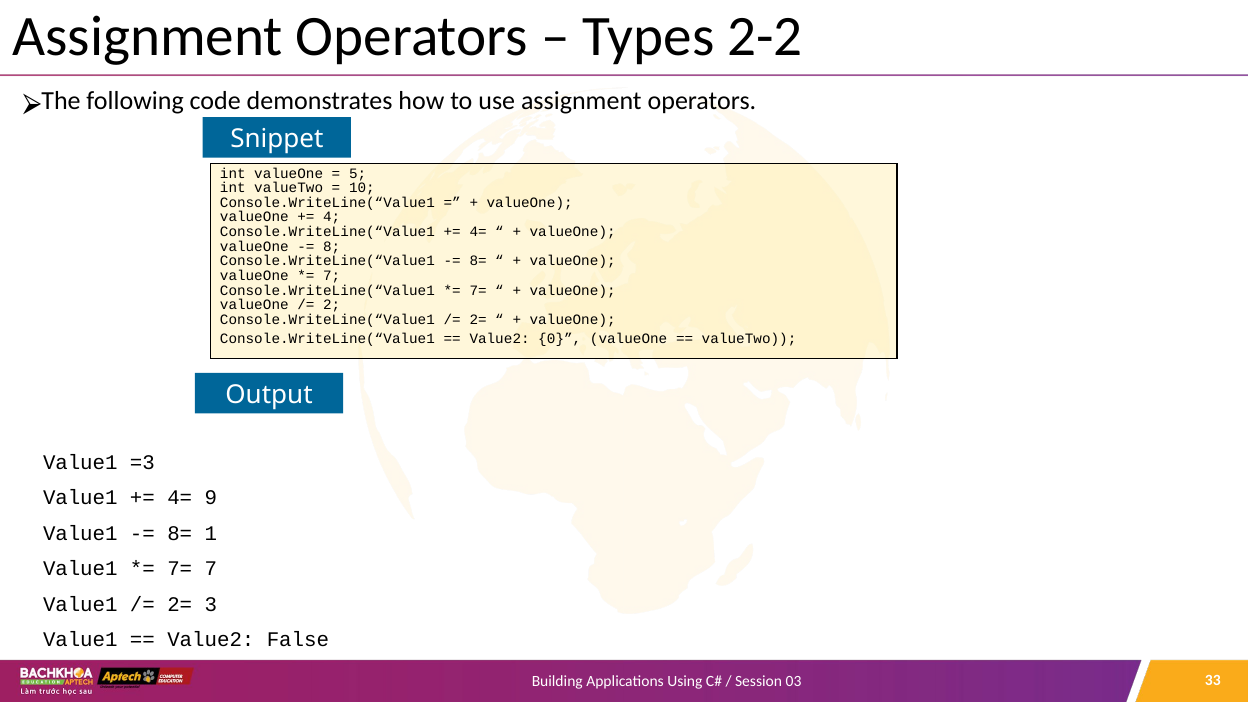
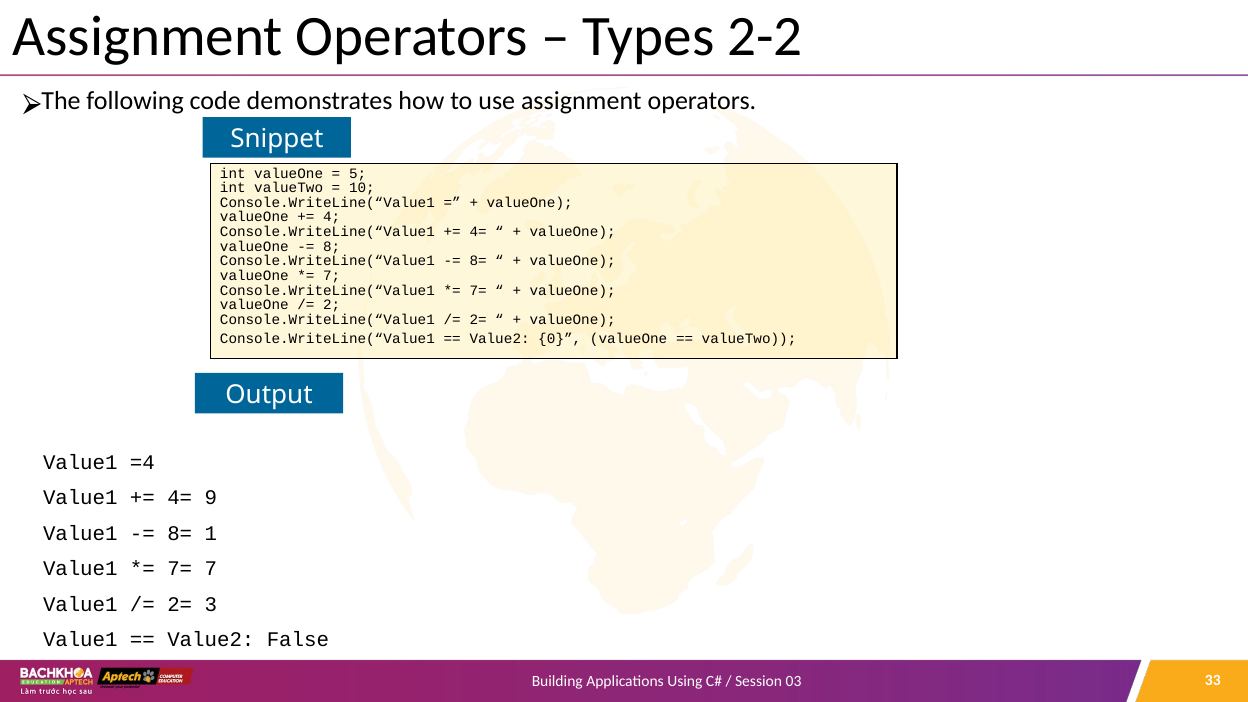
=3: =3 -> =4 (142, 463)
